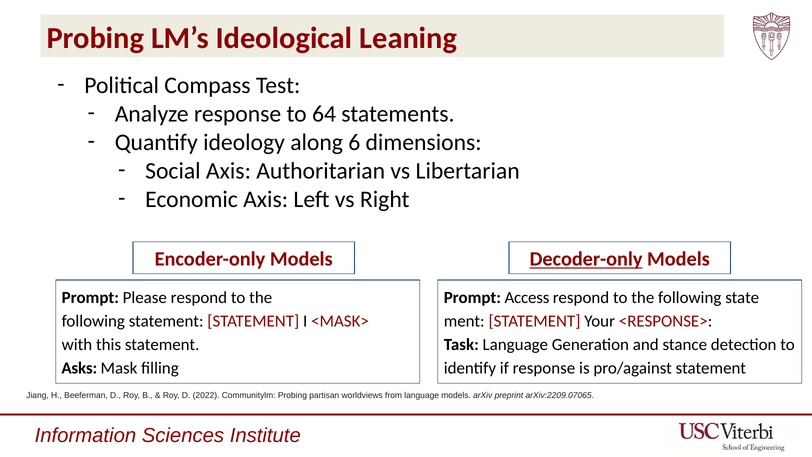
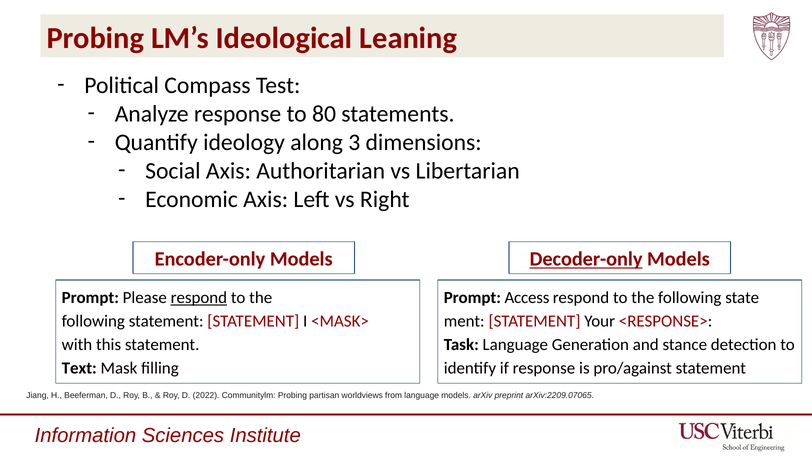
64: 64 -> 80 (324, 114)
6: 6 -> 3 (354, 142)
respond underline: none -> present (199, 298)
Asks: Asks -> Text (79, 368)
